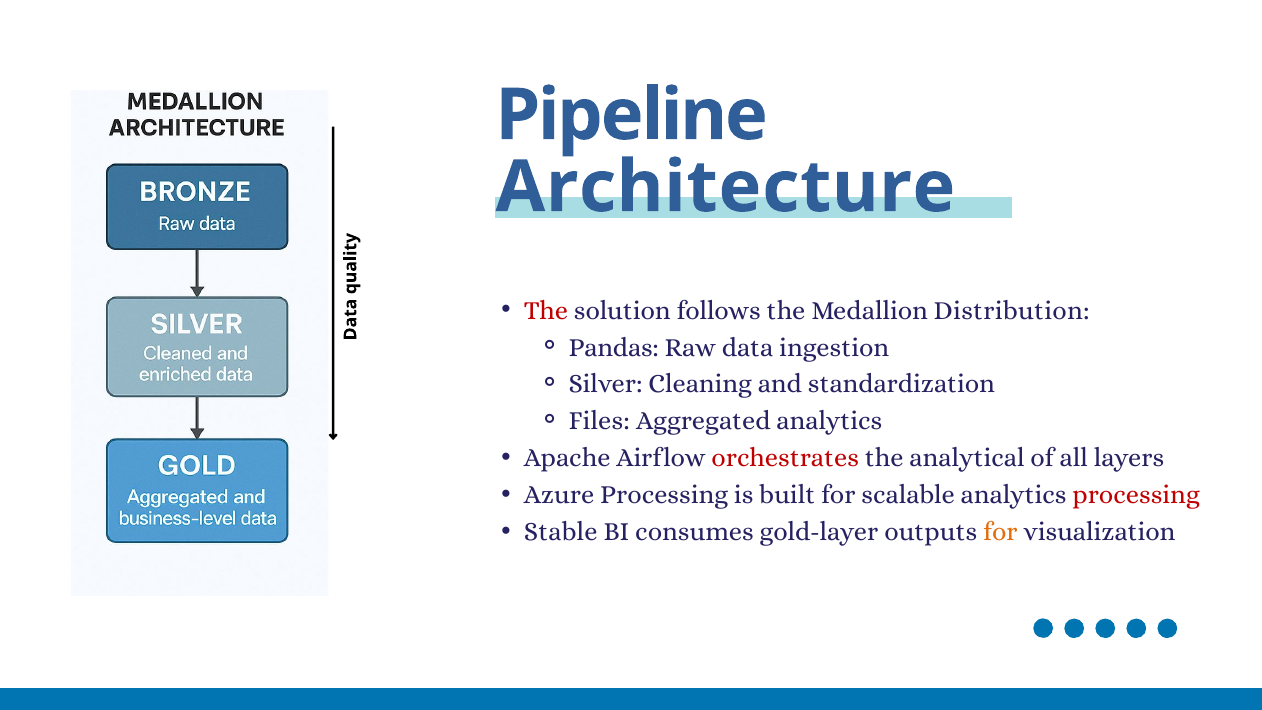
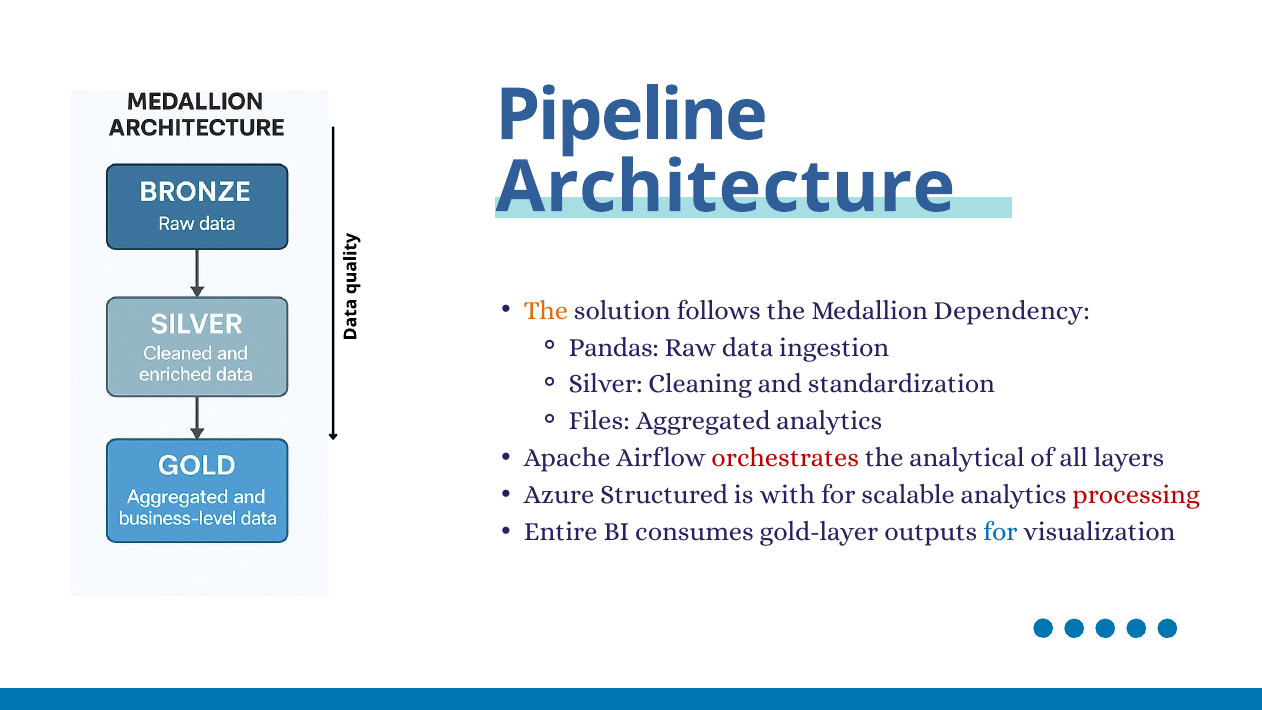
The colour: red -> orange (546, 310)
Distribution: Distribution -> Dependency (1012, 310)
Azure Processing: Processing -> Structured (664, 495)
built: built -> with (787, 495)
Stable: Stable -> Entire (561, 532)
for colour: orange -> blue (1000, 532)
